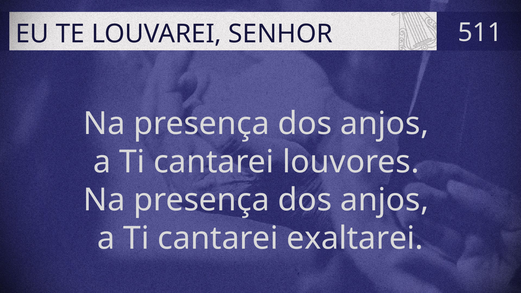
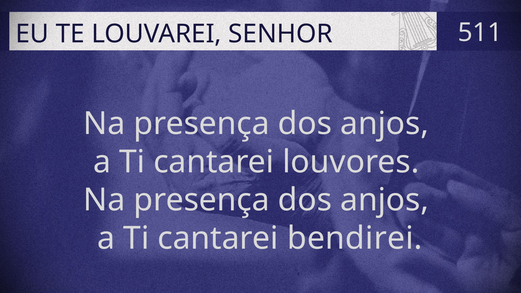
exaltarei: exaltarei -> bendirei (355, 238)
